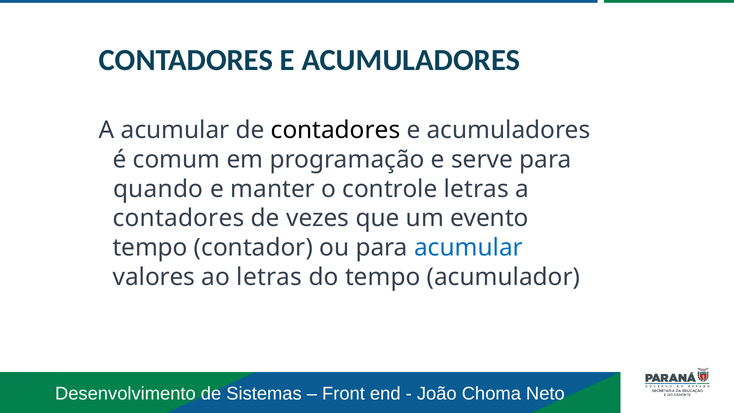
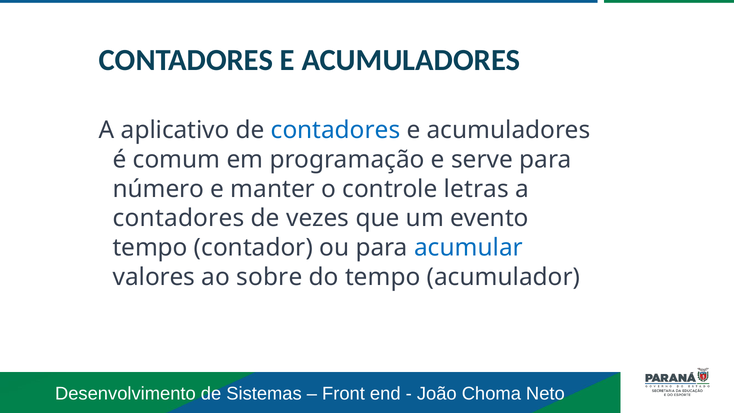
A acumular: acumular -> aplicativo (175, 130)
contadores colour: black -> blue (336, 130)
quando: quando -> número (158, 189)
ao letras: letras -> sobre (269, 277)
